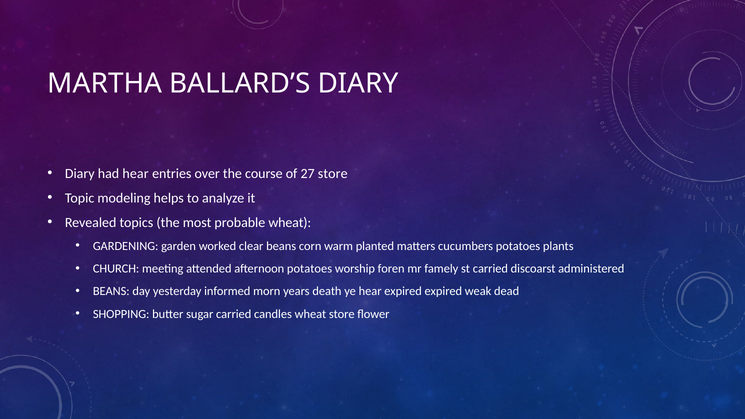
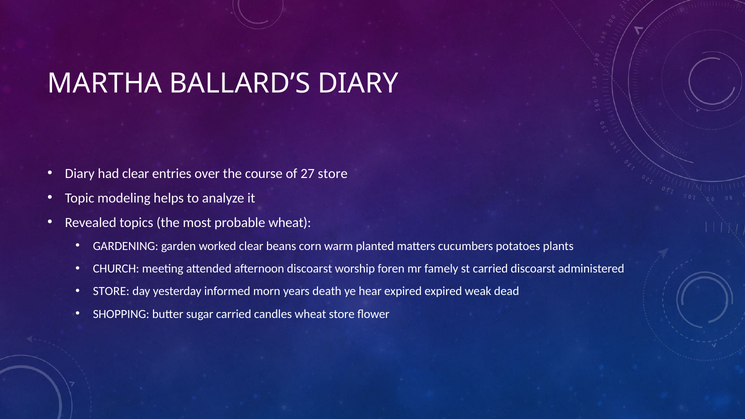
had hear: hear -> clear (136, 173)
afternoon potatoes: potatoes -> discoarst (310, 269)
BEANS: BEANS -> STORE (111, 291)
